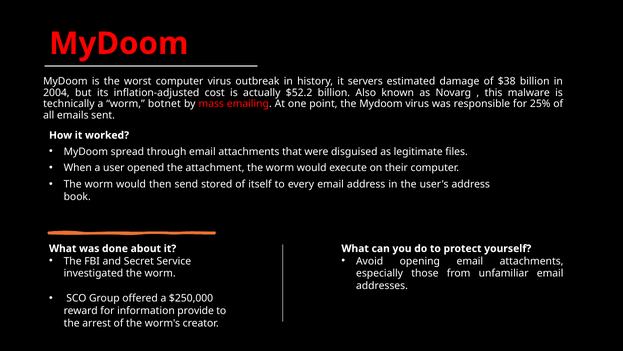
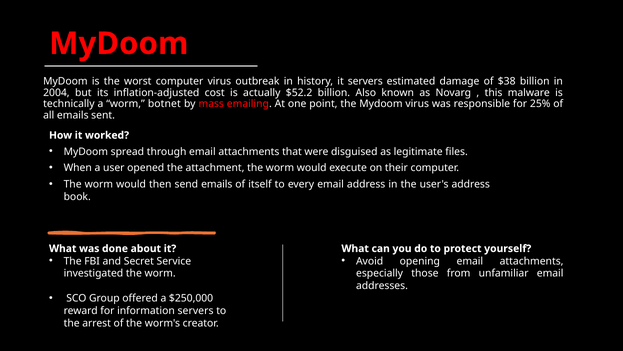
send stored: stored -> emails (217, 184)
information provide: provide -> servers (196, 310)
